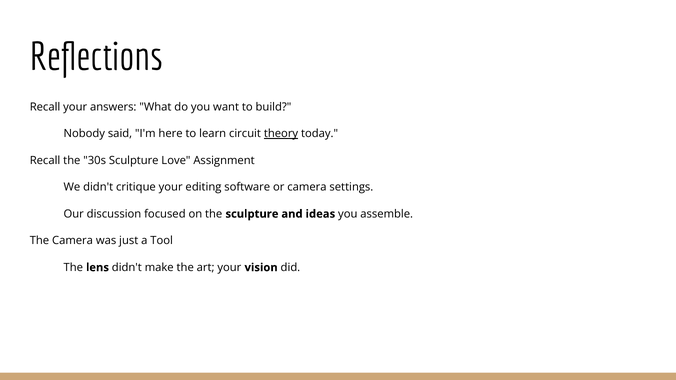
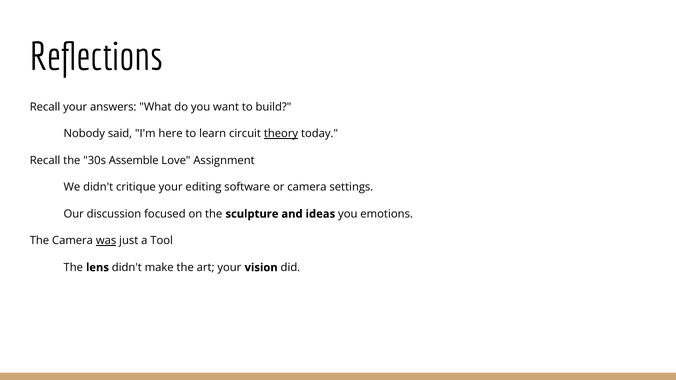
30s Sculpture: Sculpture -> Assemble (134, 160)
assemble: assemble -> emotions (387, 214)
was underline: none -> present (106, 241)
